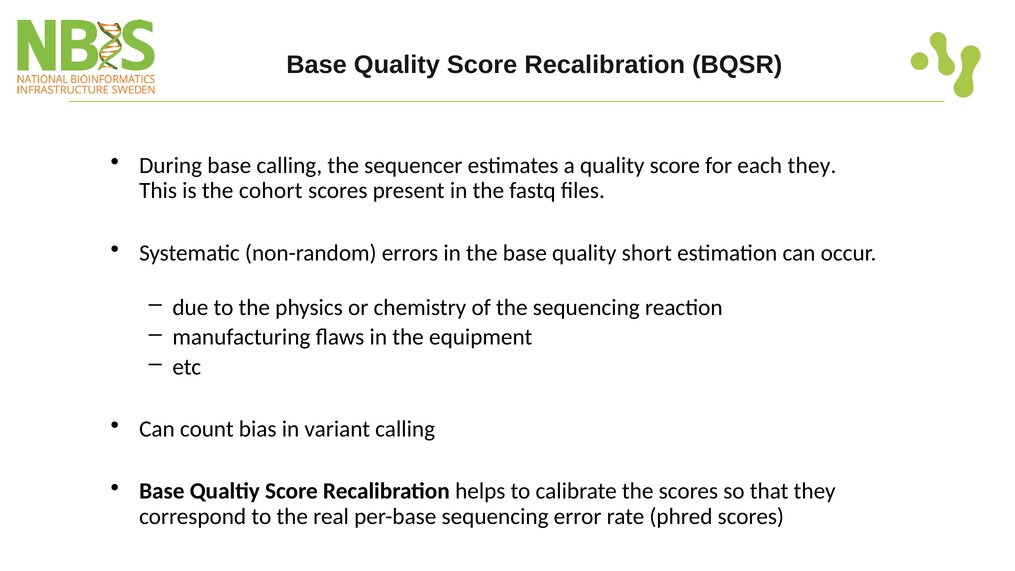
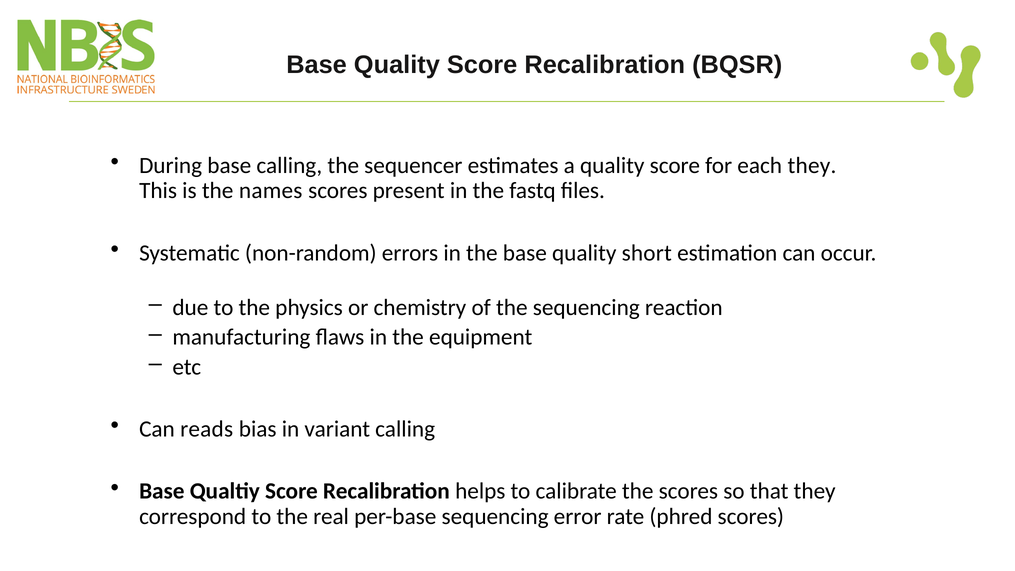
cohort: cohort -> names (271, 191)
count: count -> reads (207, 429)
